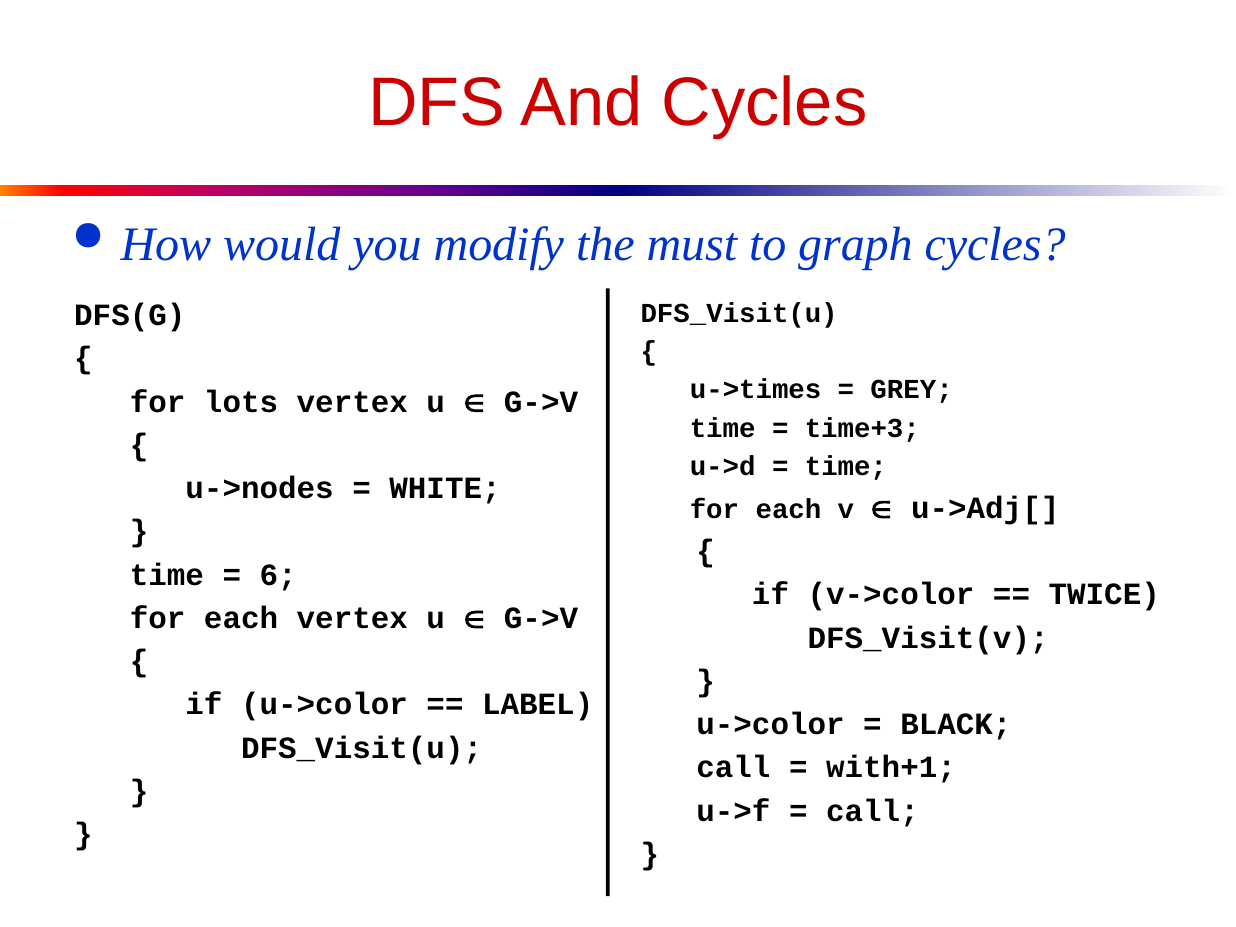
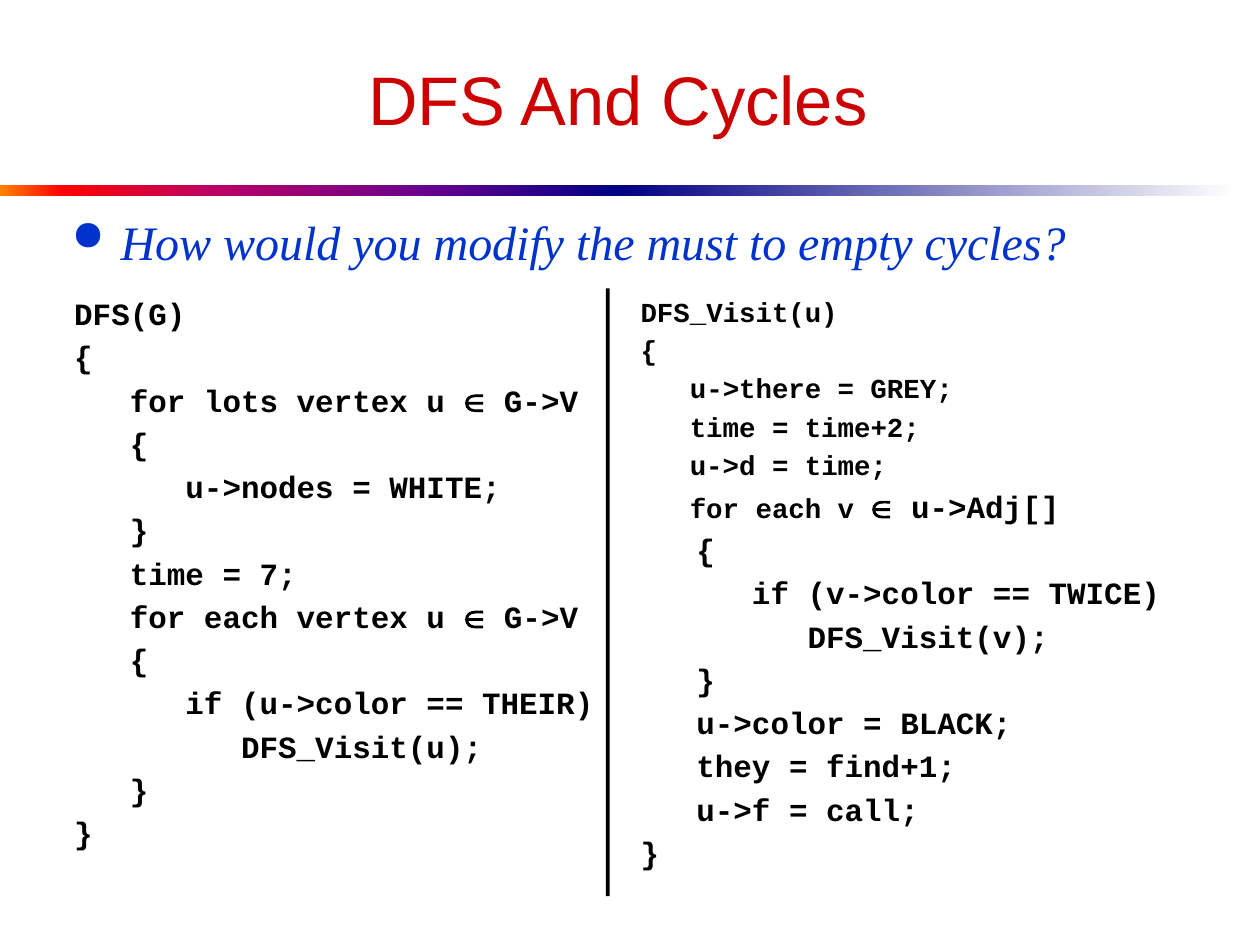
graph: graph -> empty (855, 244)
u->times: u->times -> u->there (756, 390)
time+3: time+3 -> time+2 (862, 428)
6: 6 -> 7 (278, 575)
LABEL: LABEL -> THEIR (538, 705)
call: call -> they (733, 768)
with+1: with+1 -> find+1 (891, 768)
